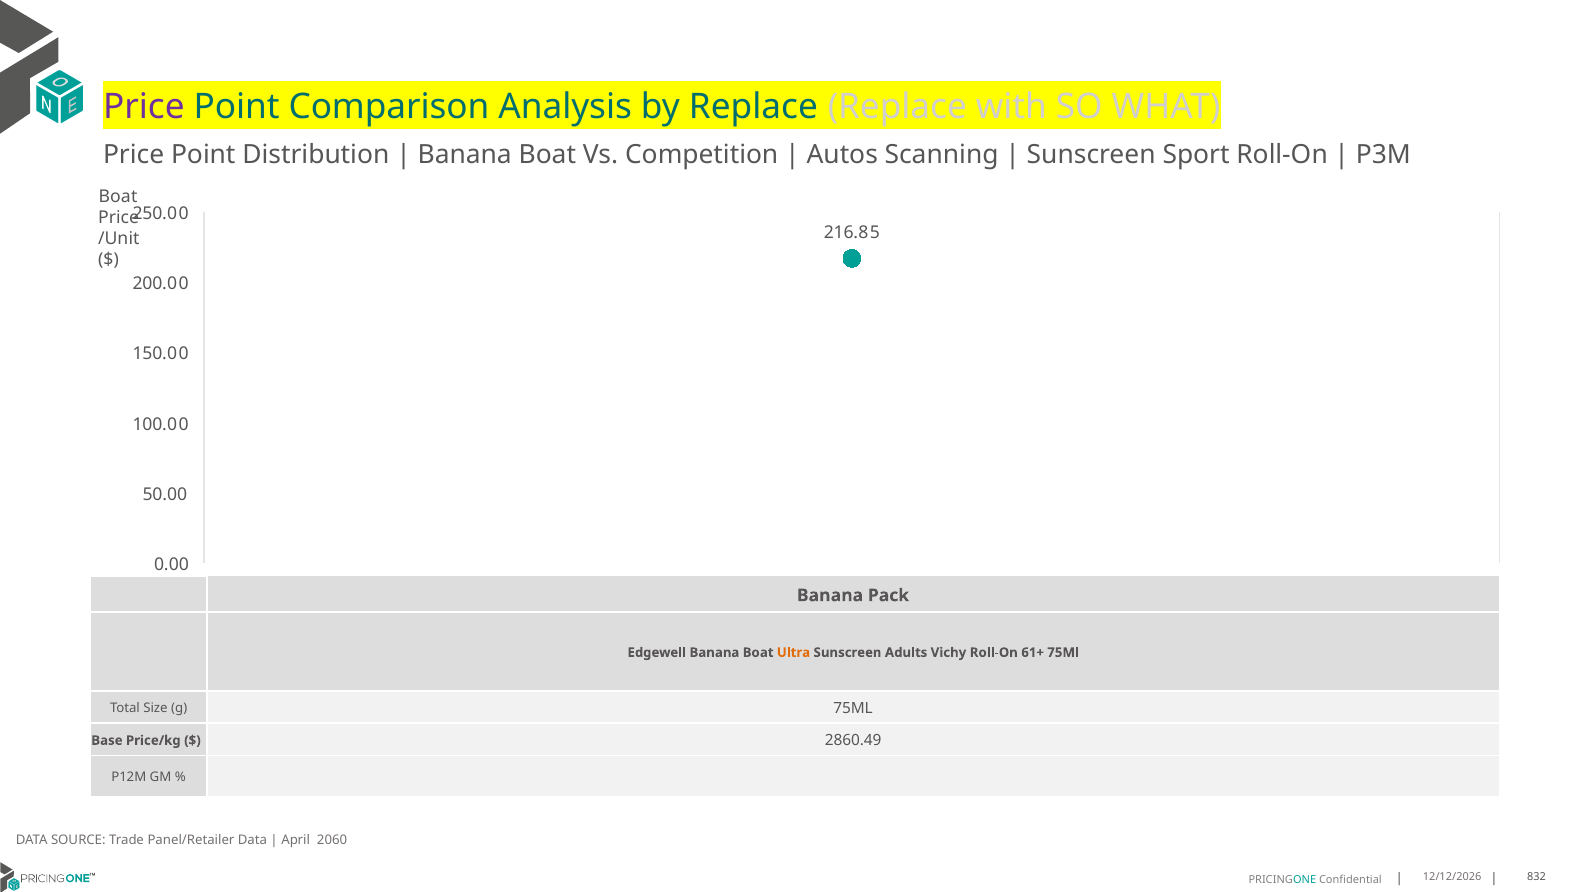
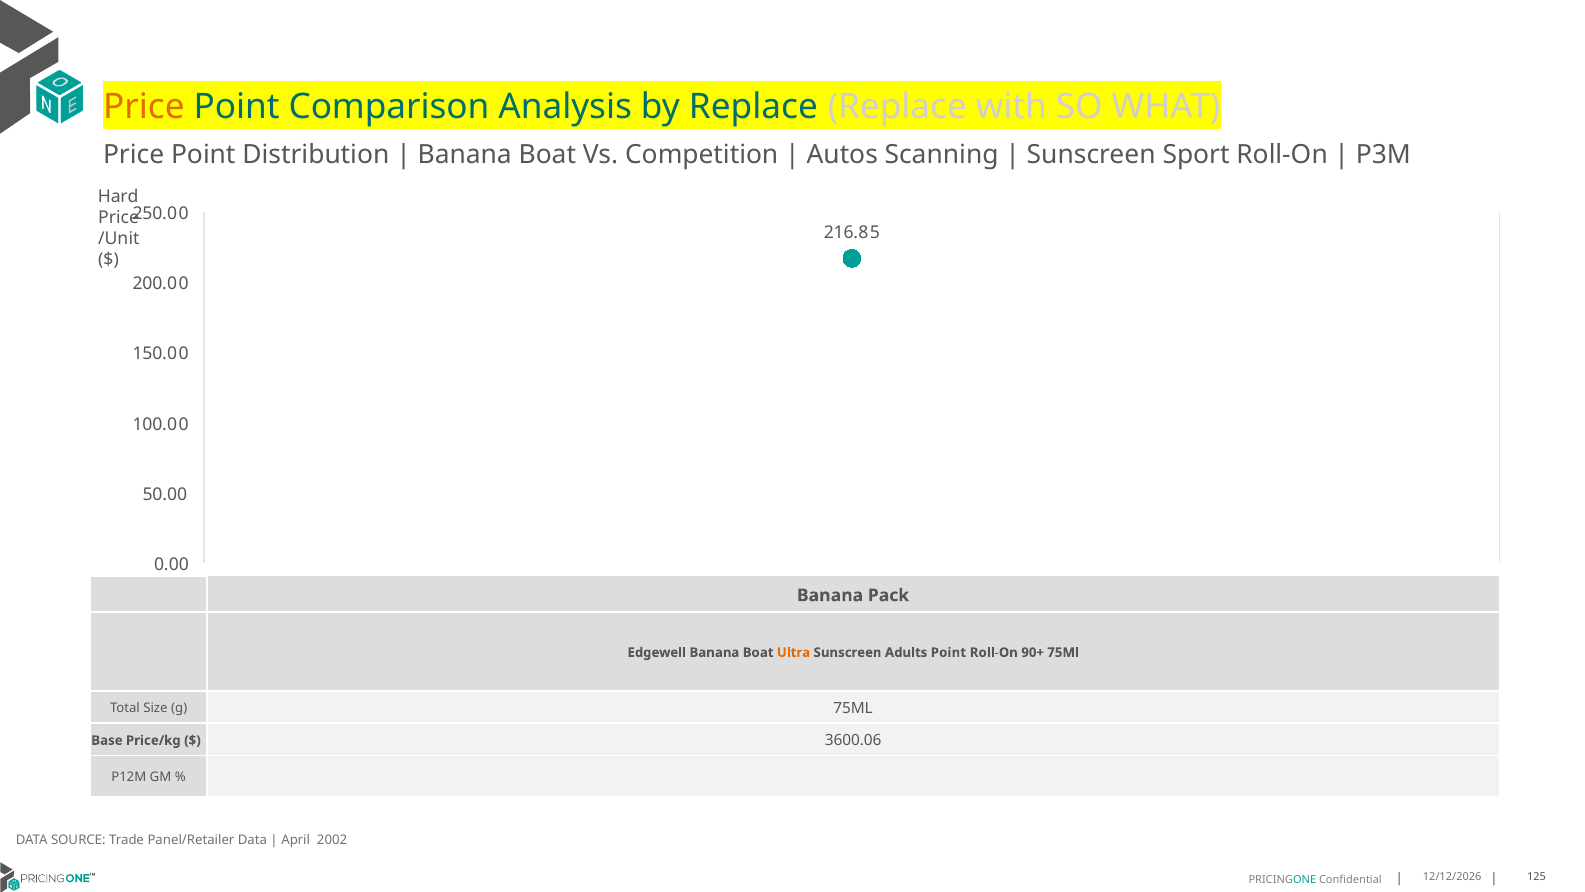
Price colour: purple -> orange (144, 107)
Boat: Boat -> Hard (118, 197)
Adults Vichy: Vichy -> Point (948, 652)
61+: 61+ -> 90+ (1033, 652)
2860.49: 2860.49 -> 3600.06 (853, 740)
2060: 2060 -> 2002 (332, 840)
832: 832 -> 125 (1536, 877)
